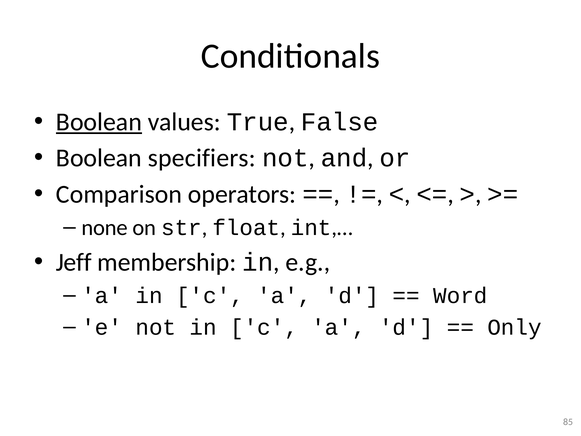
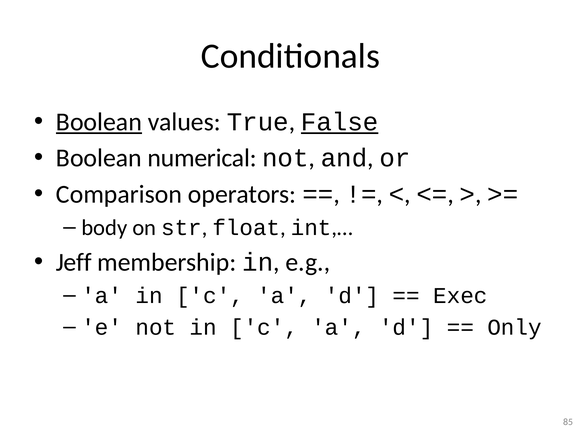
False underline: none -> present (340, 122)
specifiers: specifiers -> numerical (202, 158)
none: none -> body (104, 228)
Word: Word -> Exec (460, 295)
